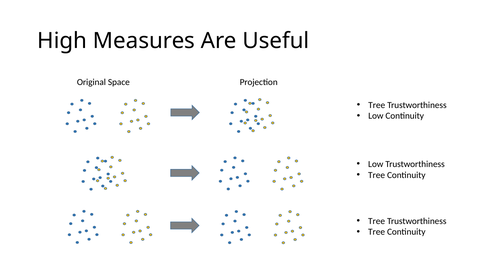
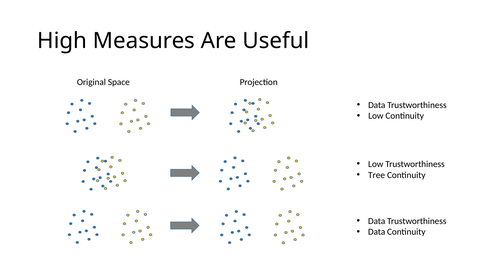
Tree: Tree -> Data (377, 105)
Tree: Tree -> Data (377, 221)
Tree: Tree -> Data (377, 232)
